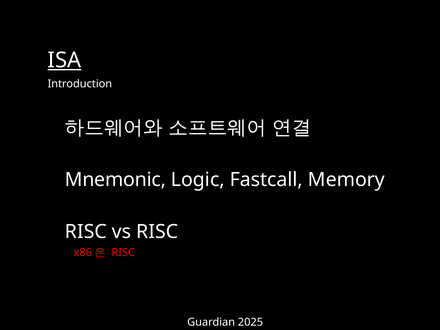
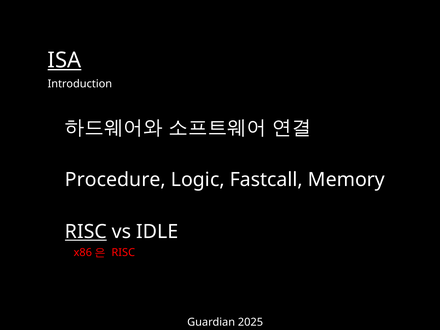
Mnemonic: Mnemonic -> Procedure (115, 180)
RISC underline: none -> present (86, 232)
vs RISC: RISC -> IDLE (157, 232)
